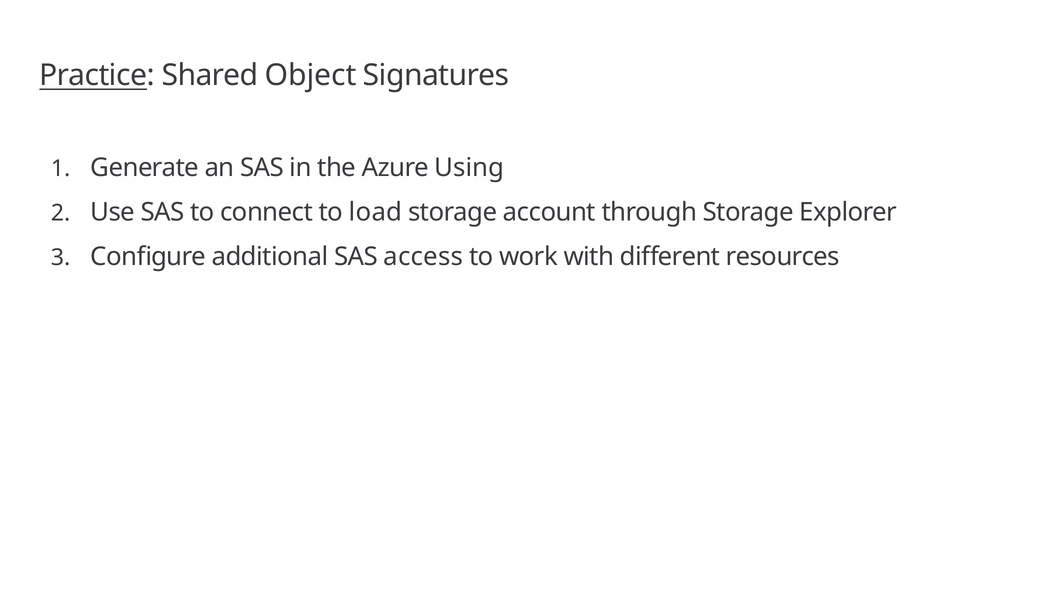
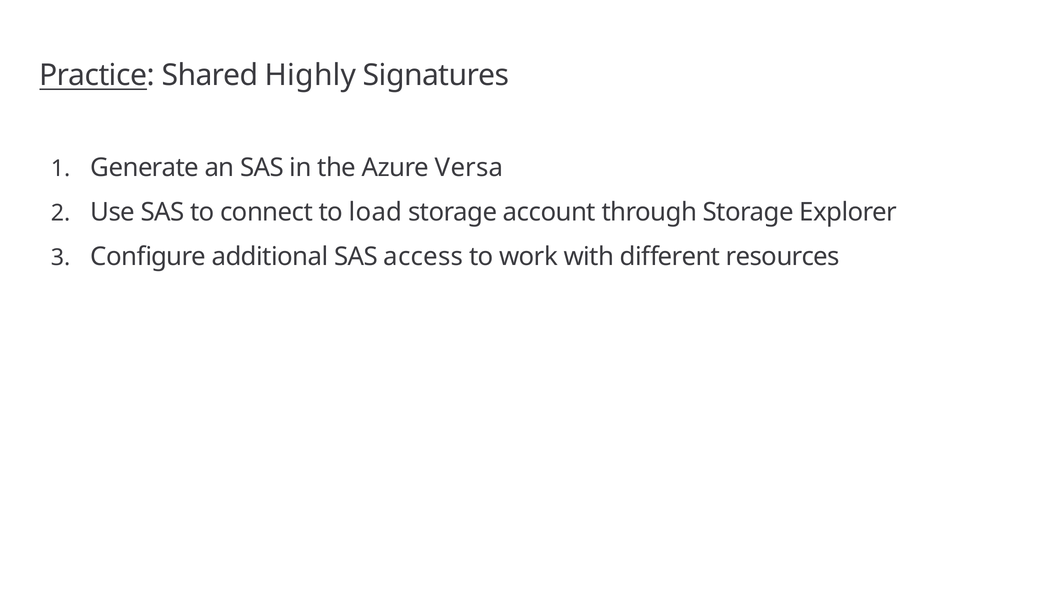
Object: Object -> Highly (311, 75)
Using: Using -> Versa (469, 168)
